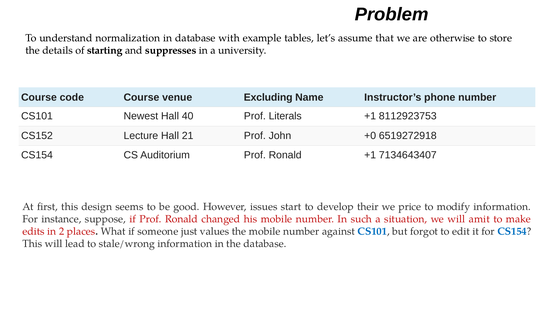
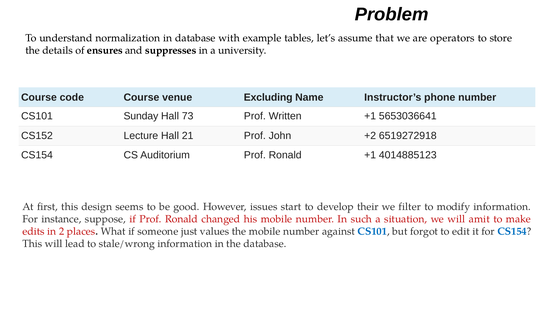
otherwise: otherwise -> operators (452, 38)
starting: starting -> ensures (105, 51)
Newest: Newest -> Sunday (141, 116)
40: 40 -> 73 (188, 116)
Literals: Literals -> Written (285, 116)
8112923753: 8112923753 -> 5653036641 (408, 116)
+0: +0 -> +2 (370, 136)
7134643407: 7134643407 -> 4014885123 (408, 155)
price: price -> filter (410, 207)
